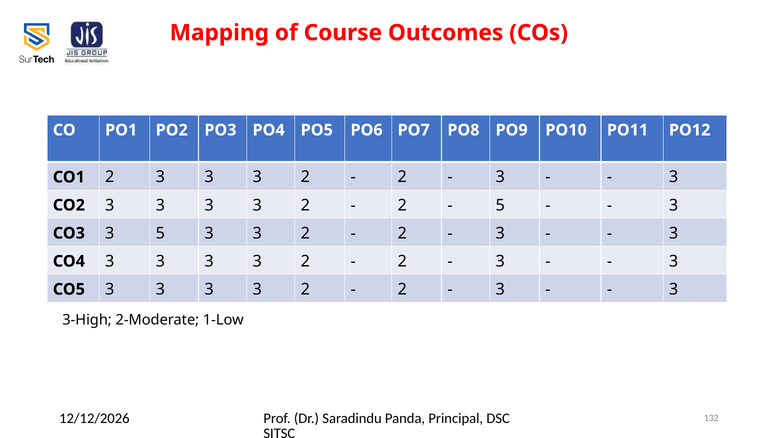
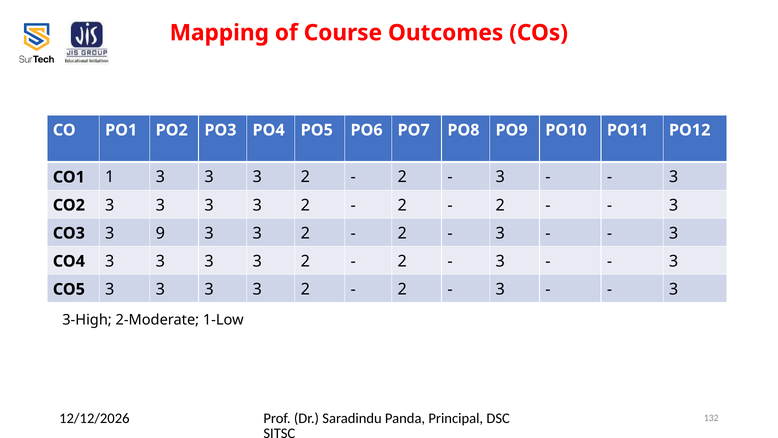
CO1 2: 2 -> 1 (110, 177)
5: 5 -> 2 (500, 205)
3 5: 5 -> 9 (160, 233)
